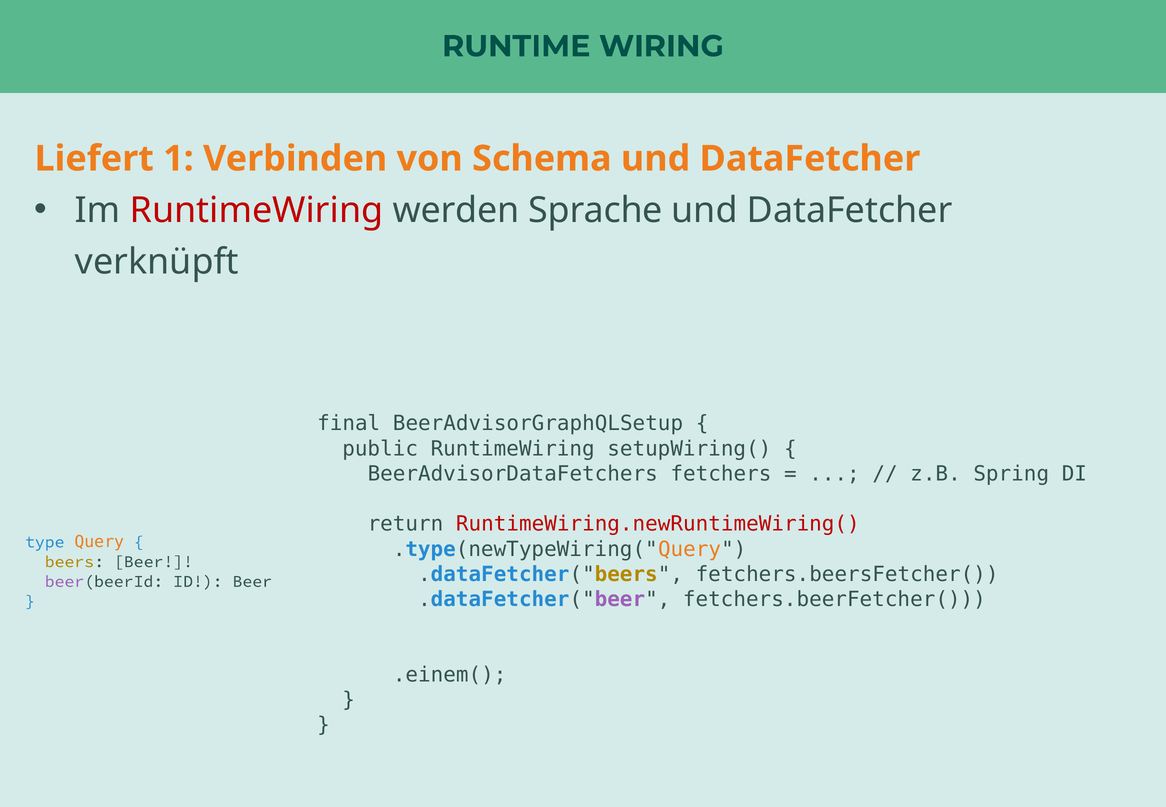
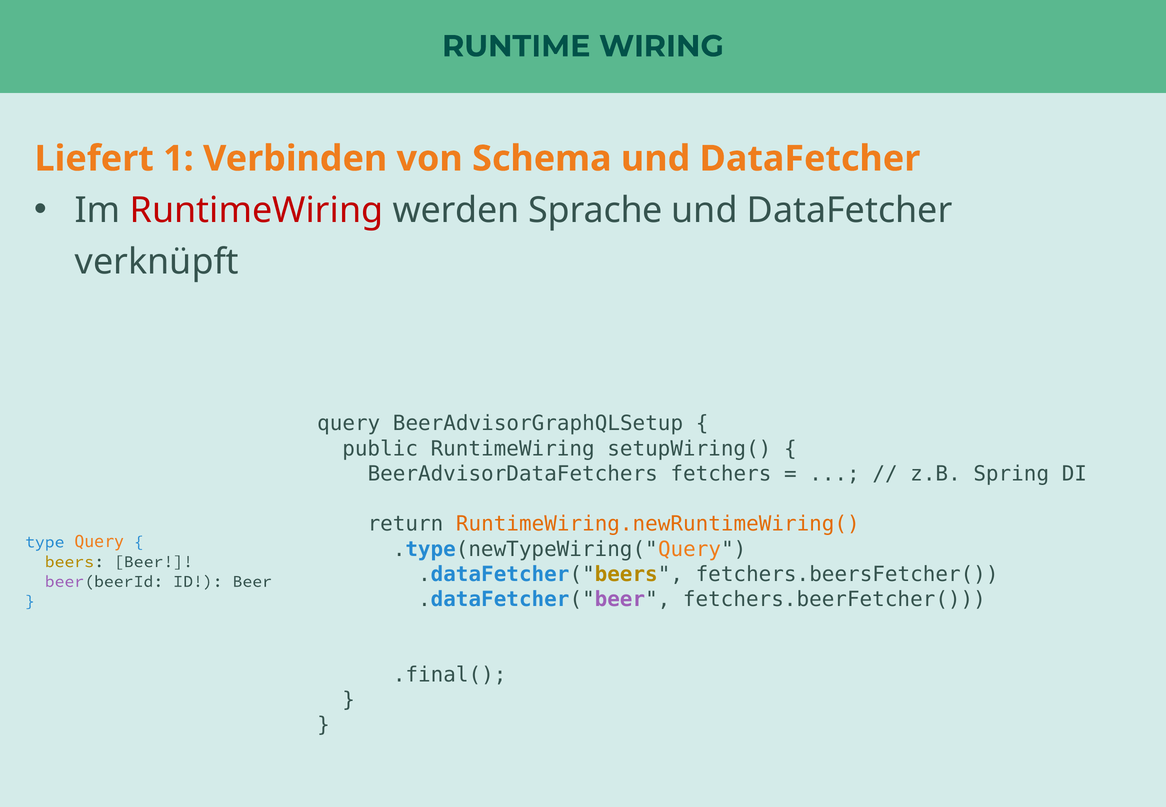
final: final -> query (349, 424)
RuntimeWiring.newRuntimeWiring( colour: red -> orange (658, 524)
.einem(: .einem( -> .final( (450, 675)
